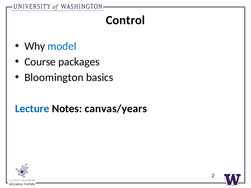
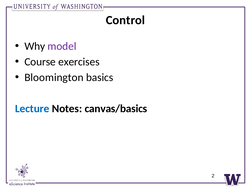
model colour: blue -> purple (62, 46)
packages: packages -> exercises (79, 62)
canvas/years: canvas/years -> canvas/basics (116, 109)
